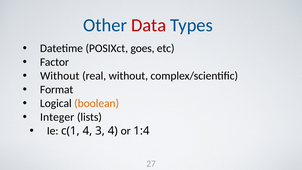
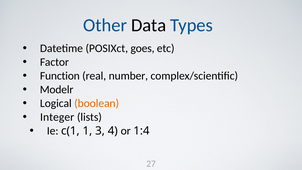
Data colour: red -> black (149, 25)
Without: Without -> Function (60, 76)
real without: without -> number (128, 76)
Format: Format -> Modelr (57, 90)
c(1 4: 4 -> 1 (87, 131)
